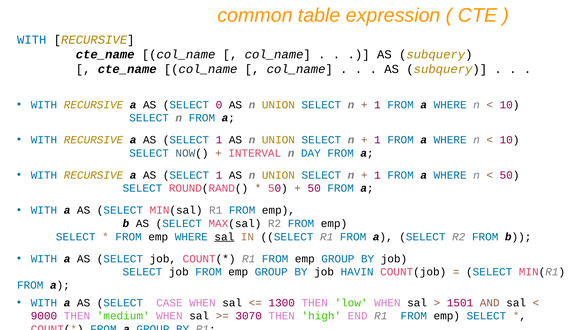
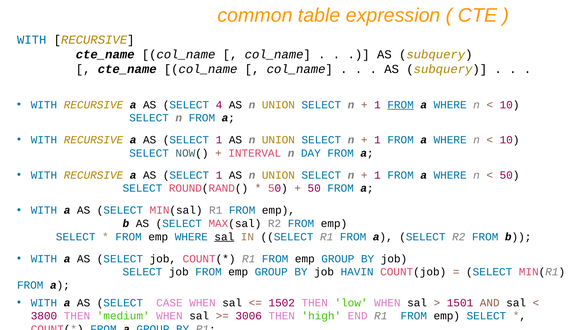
0: 0 -> 4 (219, 105)
FROM underline: none -> present (401, 105)
1300: 1300 -> 1502 (282, 303)
9000: 9000 -> 3800 (44, 316)
3070: 3070 -> 3006 (249, 316)
